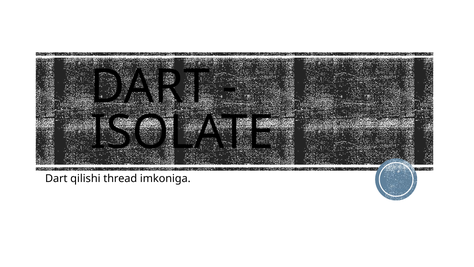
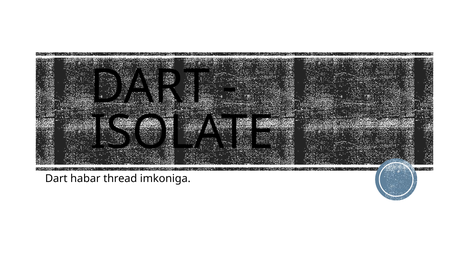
qilishi: qilishi -> habar (85, 178)
